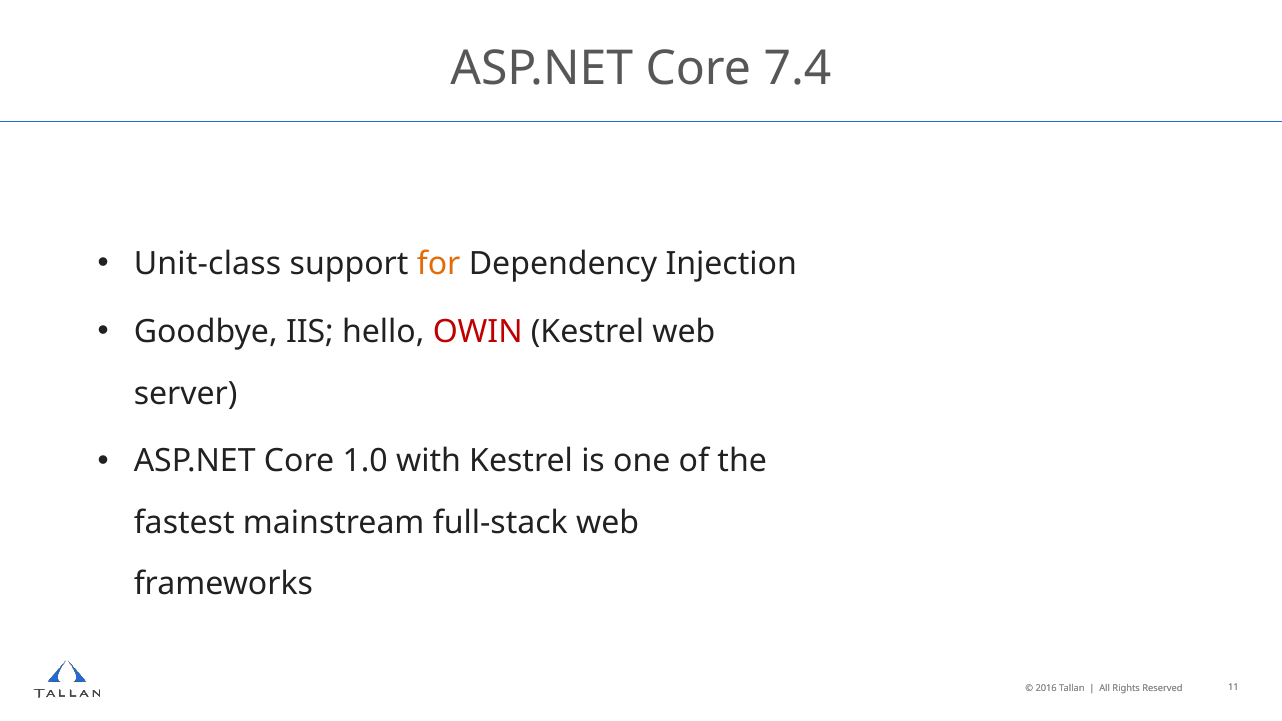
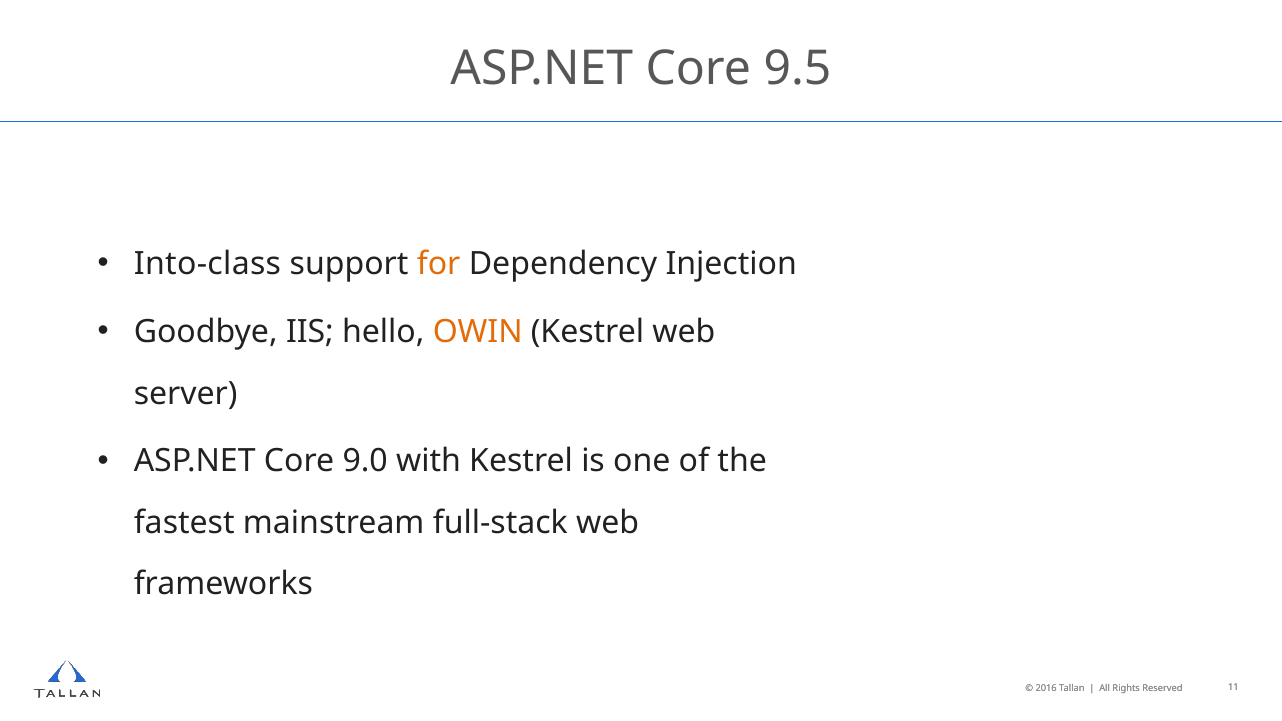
7.4: 7.4 -> 9.5 (797, 69)
Unit-class: Unit-class -> Into-class (207, 264)
OWIN colour: red -> orange (478, 332)
1.0: 1.0 -> 9.0 (365, 461)
